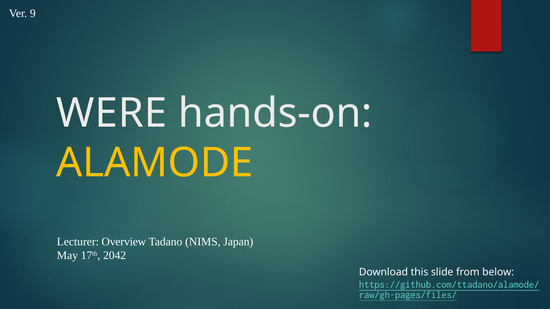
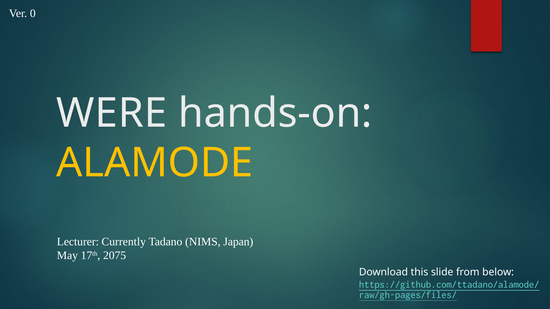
9: 9 -> 0 (33, 13)
Overview: Overview -> Currently (124, 242)
2042: 2042 -> 2075 (115, 256)
